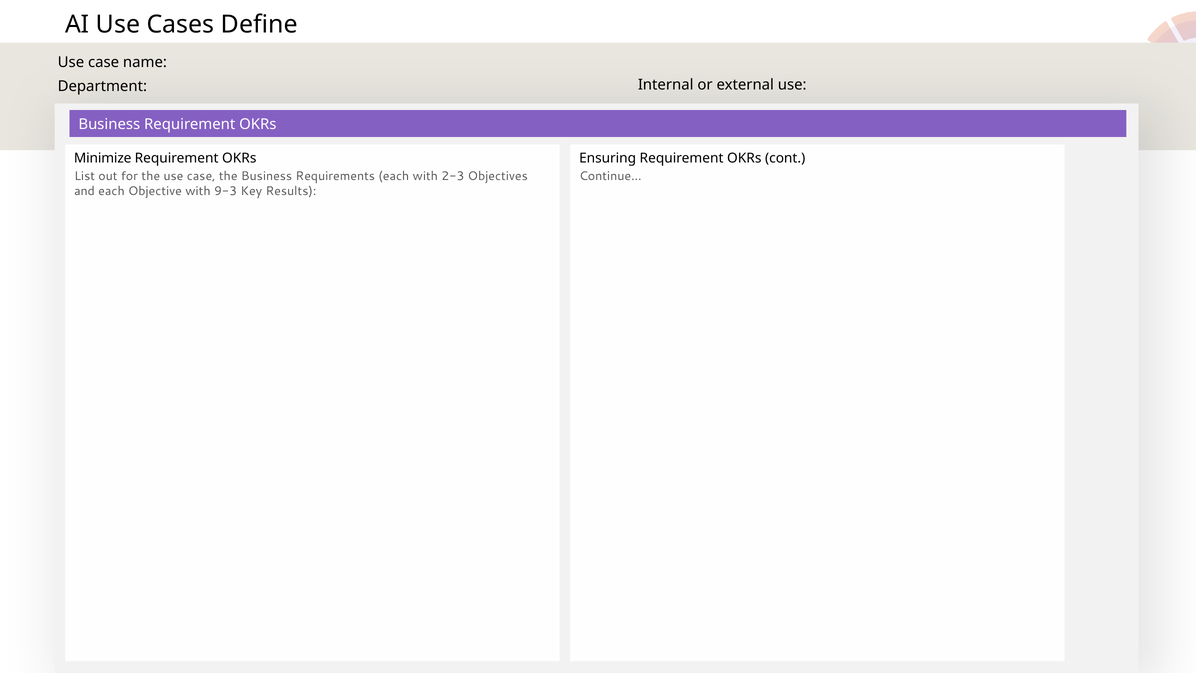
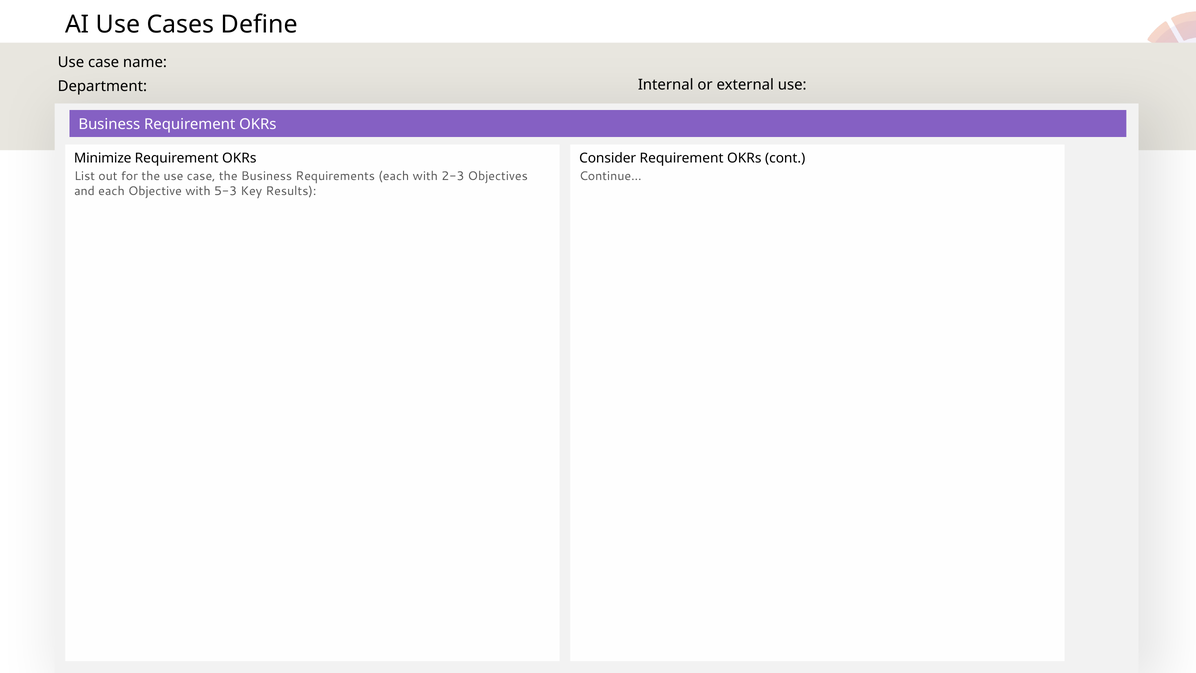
Ensuring: Ensuring -> Consider (608, 158)
9-3: 9-3 -> 5-3 (226, 191)
